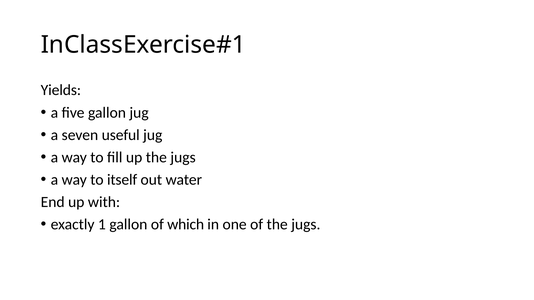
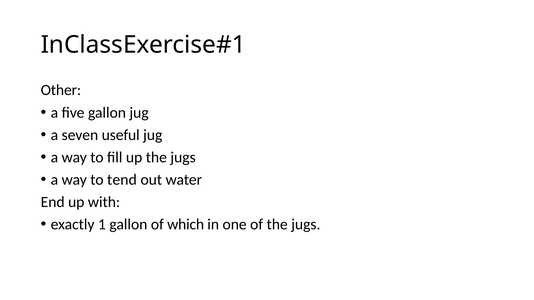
Yields: Yields -> Other (61, 90)
itself: itself -> tend (122, 180)
